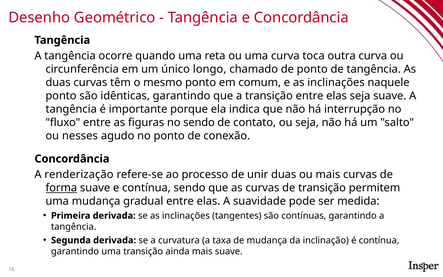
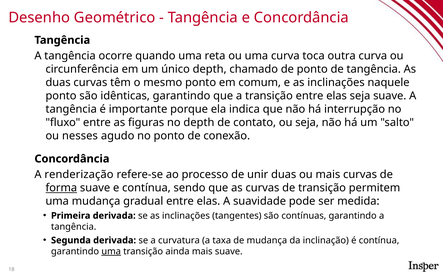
único longo: longo -> depth (210, 69)
no sendo: sendo -> depth (199, 122)
uma underline: none -> present (111, 251)
